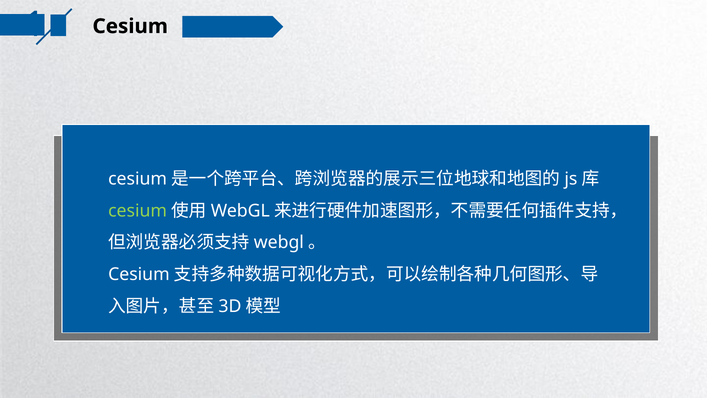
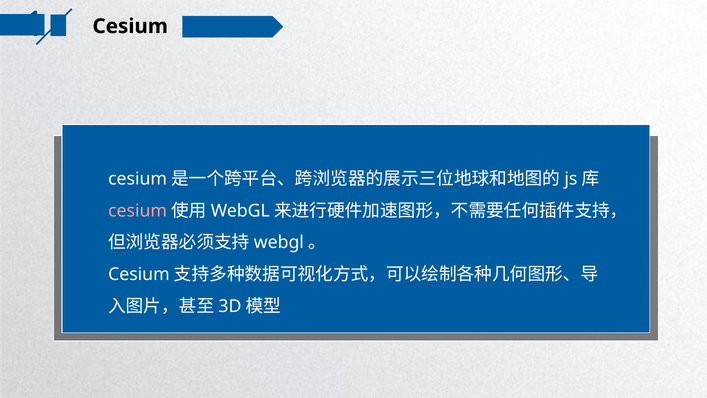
cesium colour: light green -> pink (138, 211)
